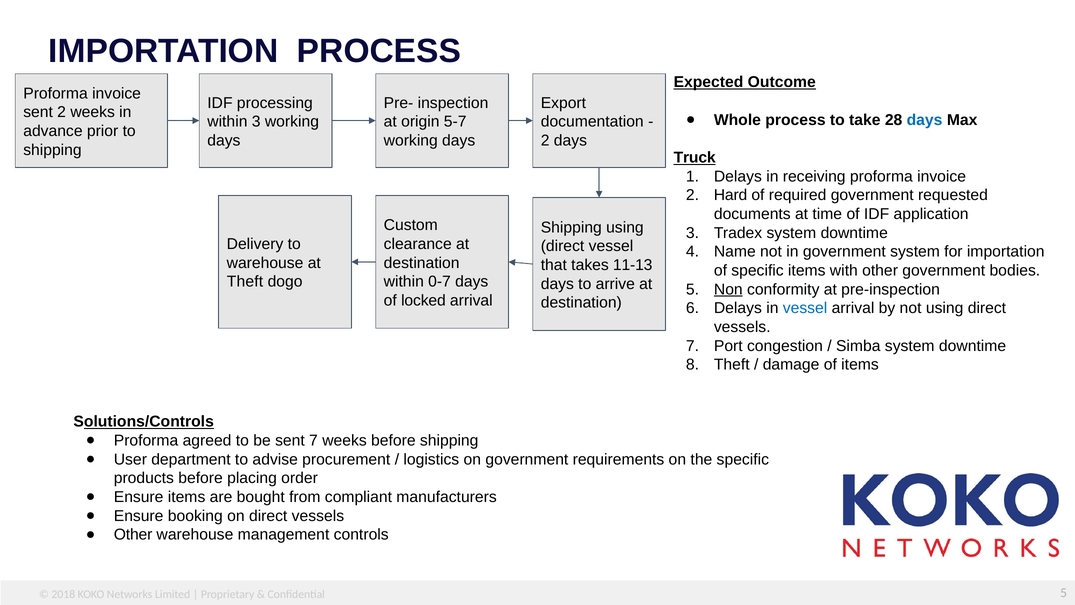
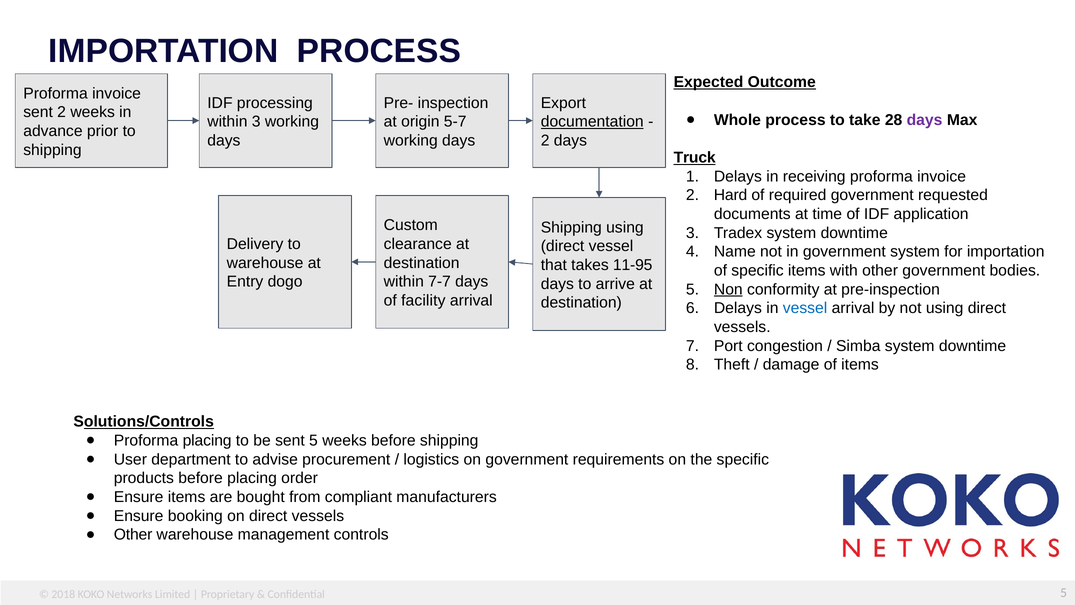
days colour: blue -> purple (925, 120)
documentation underline: none -> present (592, 122)
11-13: 11-13 -> 11-95 (633, 265)
Theft: Theft -> Entry (245, 282)
0-7: 0-7 -> 7-7 (439, 282)
locked: locked -> facility (423, 300)
Proforma agreed: agreed -> placing (207, 440)
sent 7: 7 -> 5 (313, 440)
